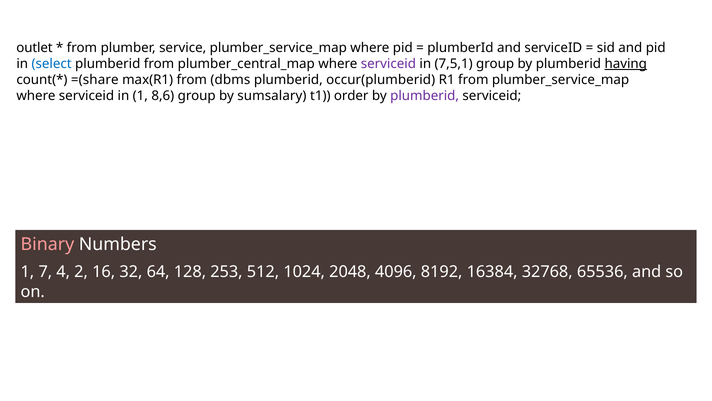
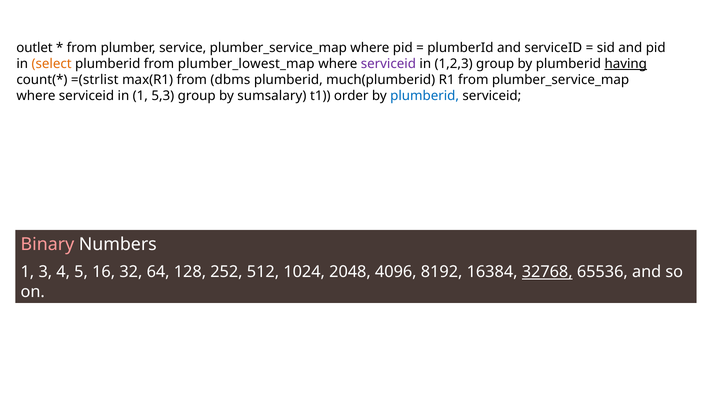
select colour: blue -> orange (52, 64)
plumber_central_map: plumber_central_map -> plumber_lowest_map (246, 64)
7,5,1: 7,5,1 -> 1,2,3 (454, 64)
=(share: =(share -> =(strlist (95, 80)
occur(plumberid: occur(plumberid -> much(plumberid (381, 80)
8,6: 8,6 -> 5,3 (163, 96)
plumberid colour: purple -> blue (425, 96)
7: 7 -> 3 (45, 272)
2: 2 -> 5 (81, 272)
253: 253 -> 252 (226, 272)
32768 underline: none -> present (547, 272)
